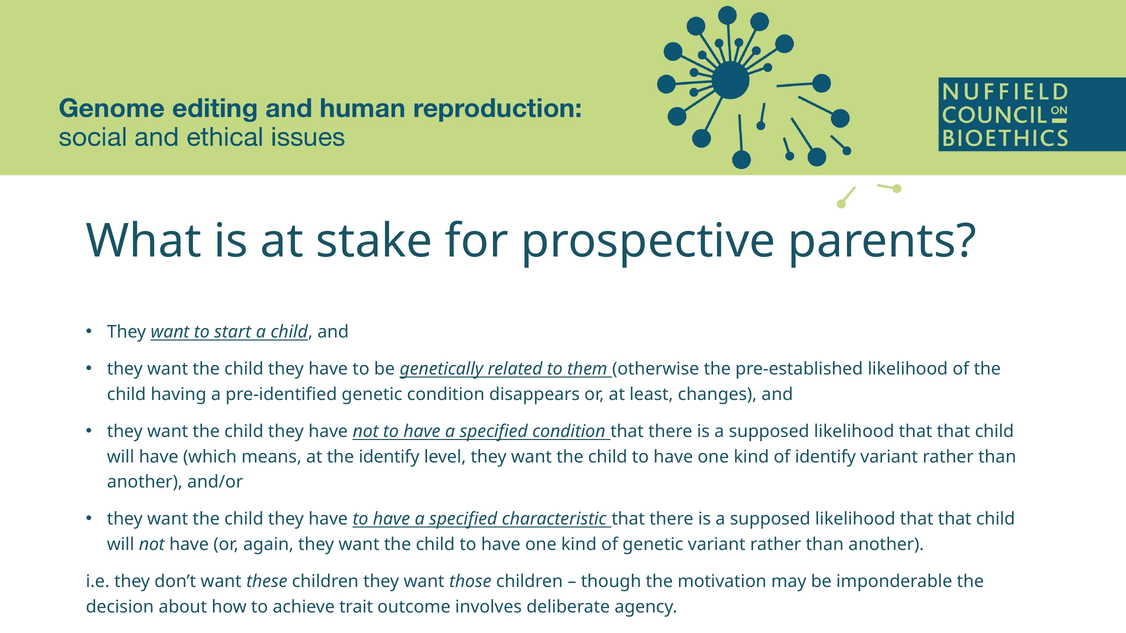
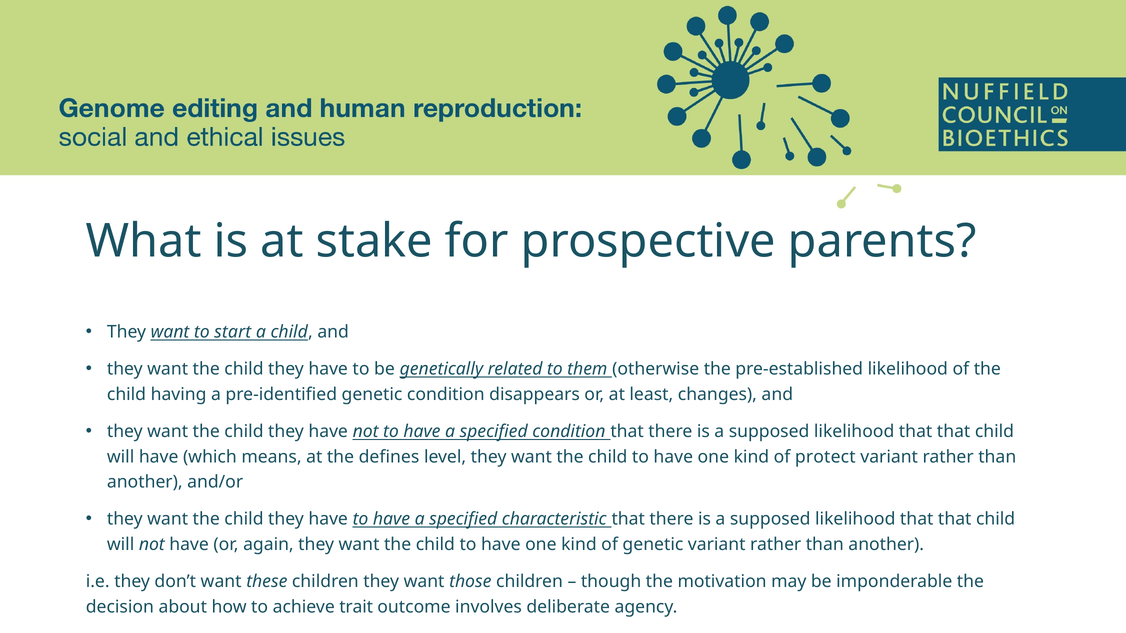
the identify: identify -> defines (389, 457)
of identify: identify -> protect (825, 457)
